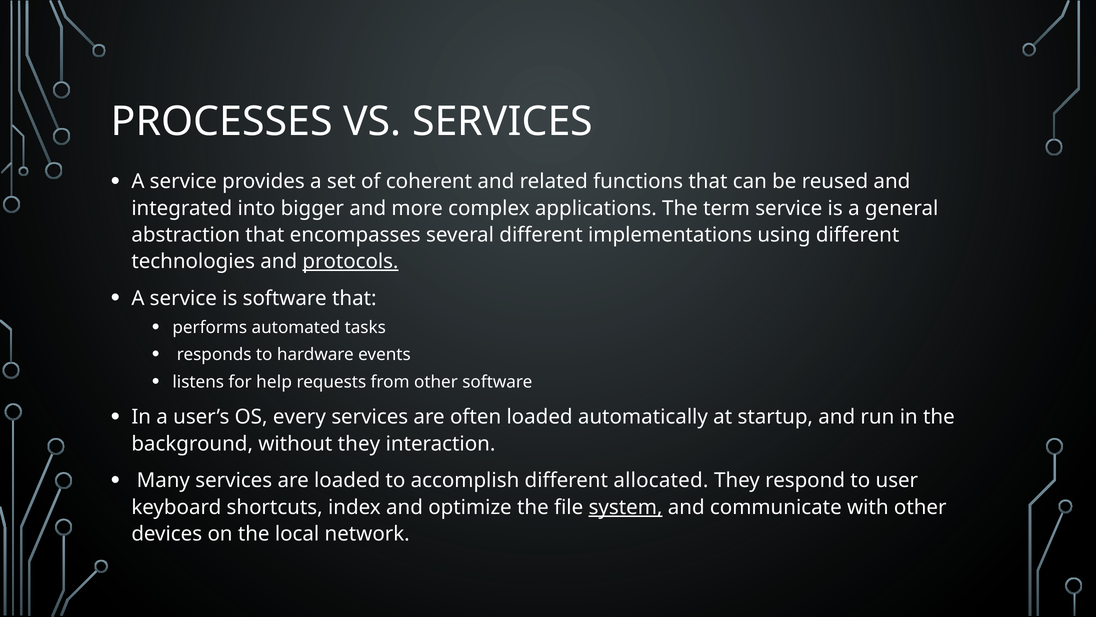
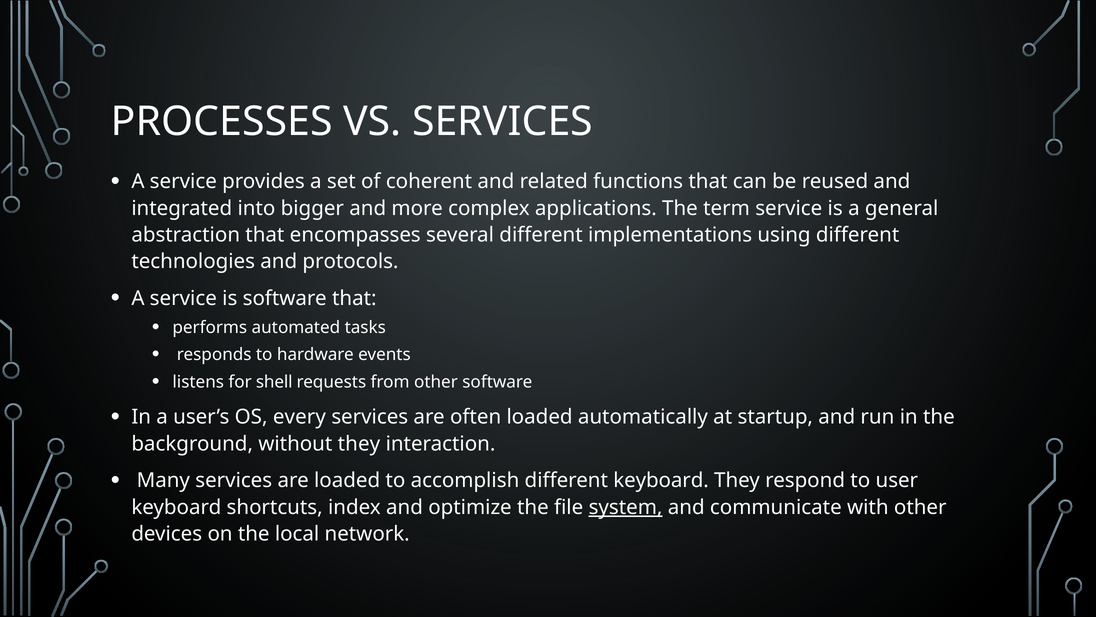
protocols underline: present -> none (350, 261)
help: help -> shell (274, 382)
different allocated: allocated -> keyboard (661, 480)
